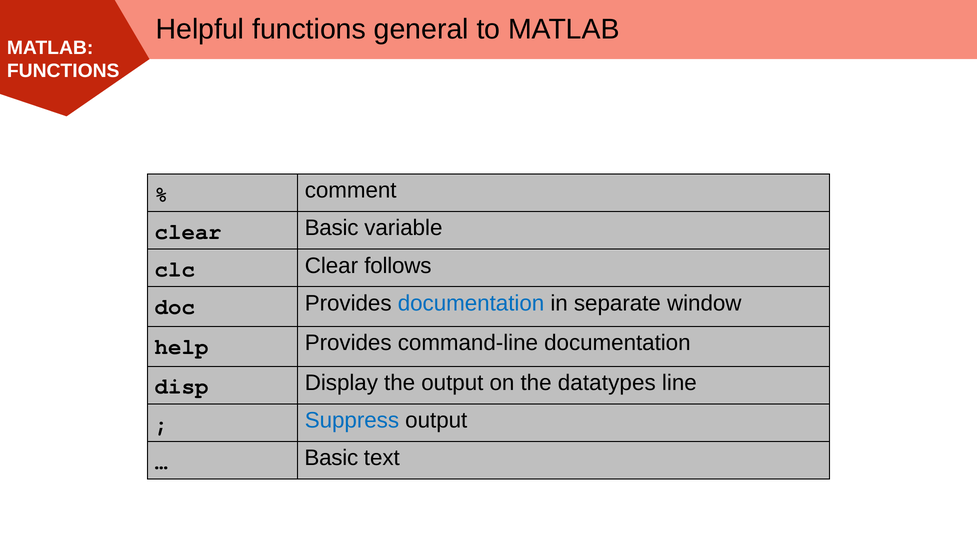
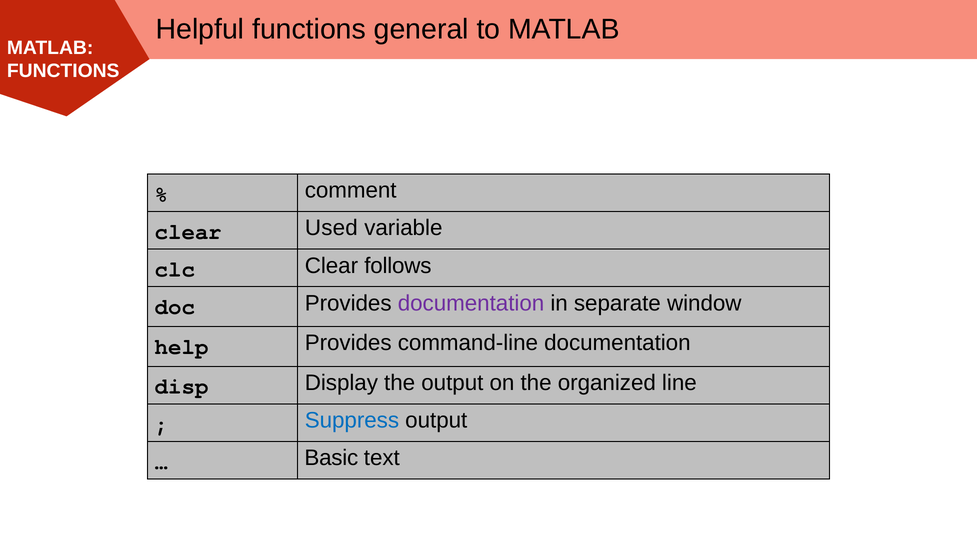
clear Basic: Basic -> Used (331, 228)
documentation colour: blue -> purple (471, 303)
datatypes: datatypes -> organized (607, 383)
